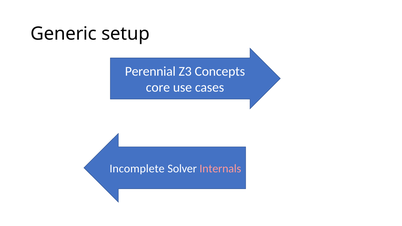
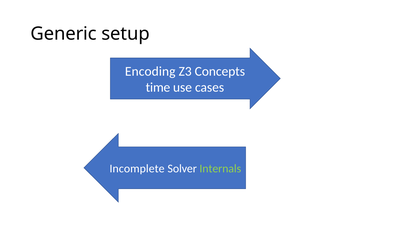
Perennial: Perennial -> Encoding (150, 71)
core: core -> time (158, 88)
Internals colour: pink -> light green (220, 169)
